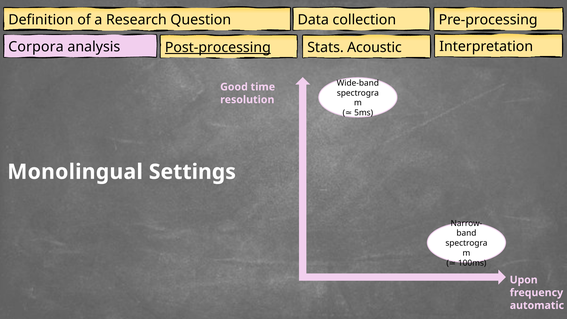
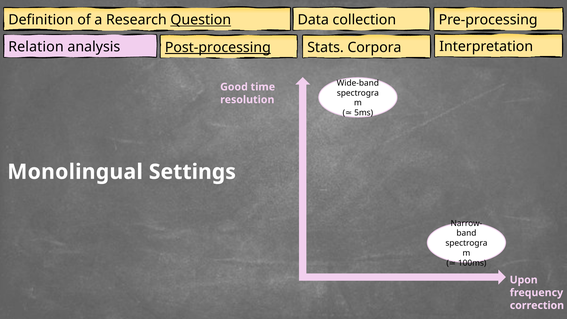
Question underline: none -> present (201, 20)
Corpora: Corpora -> Relation (36, 47)
Acoustic: Acoustic -> Corpora (374, 47)
automatic: automatic -> correction (537, 305)
